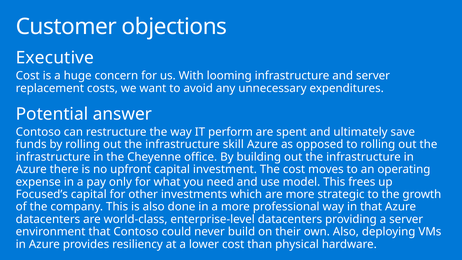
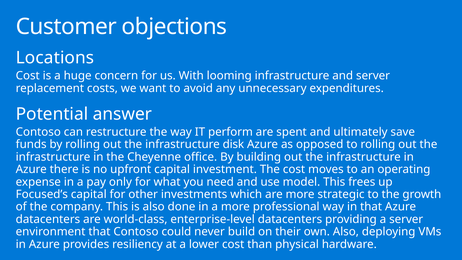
Executive: Executive -> Locations (55, 58)
skill: skill -> disk (233, 144)
